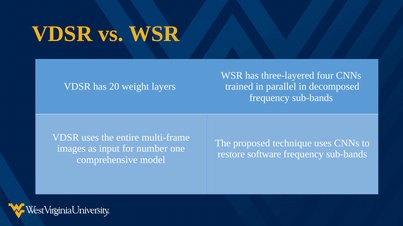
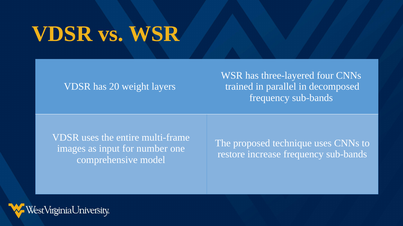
software: software -> increase (264, 155)
